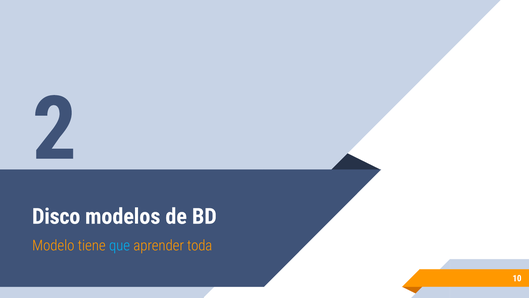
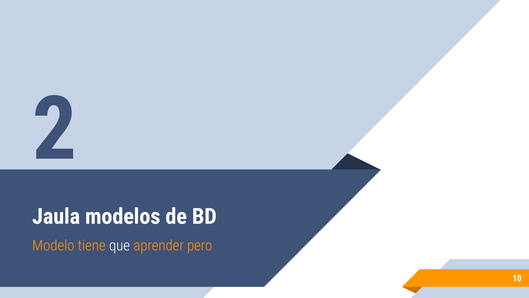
Disco: Disco -> Jaula (56, 216)
que colour: light blue -> white (120, 245)
toda: toda -> pero (200, 245)
